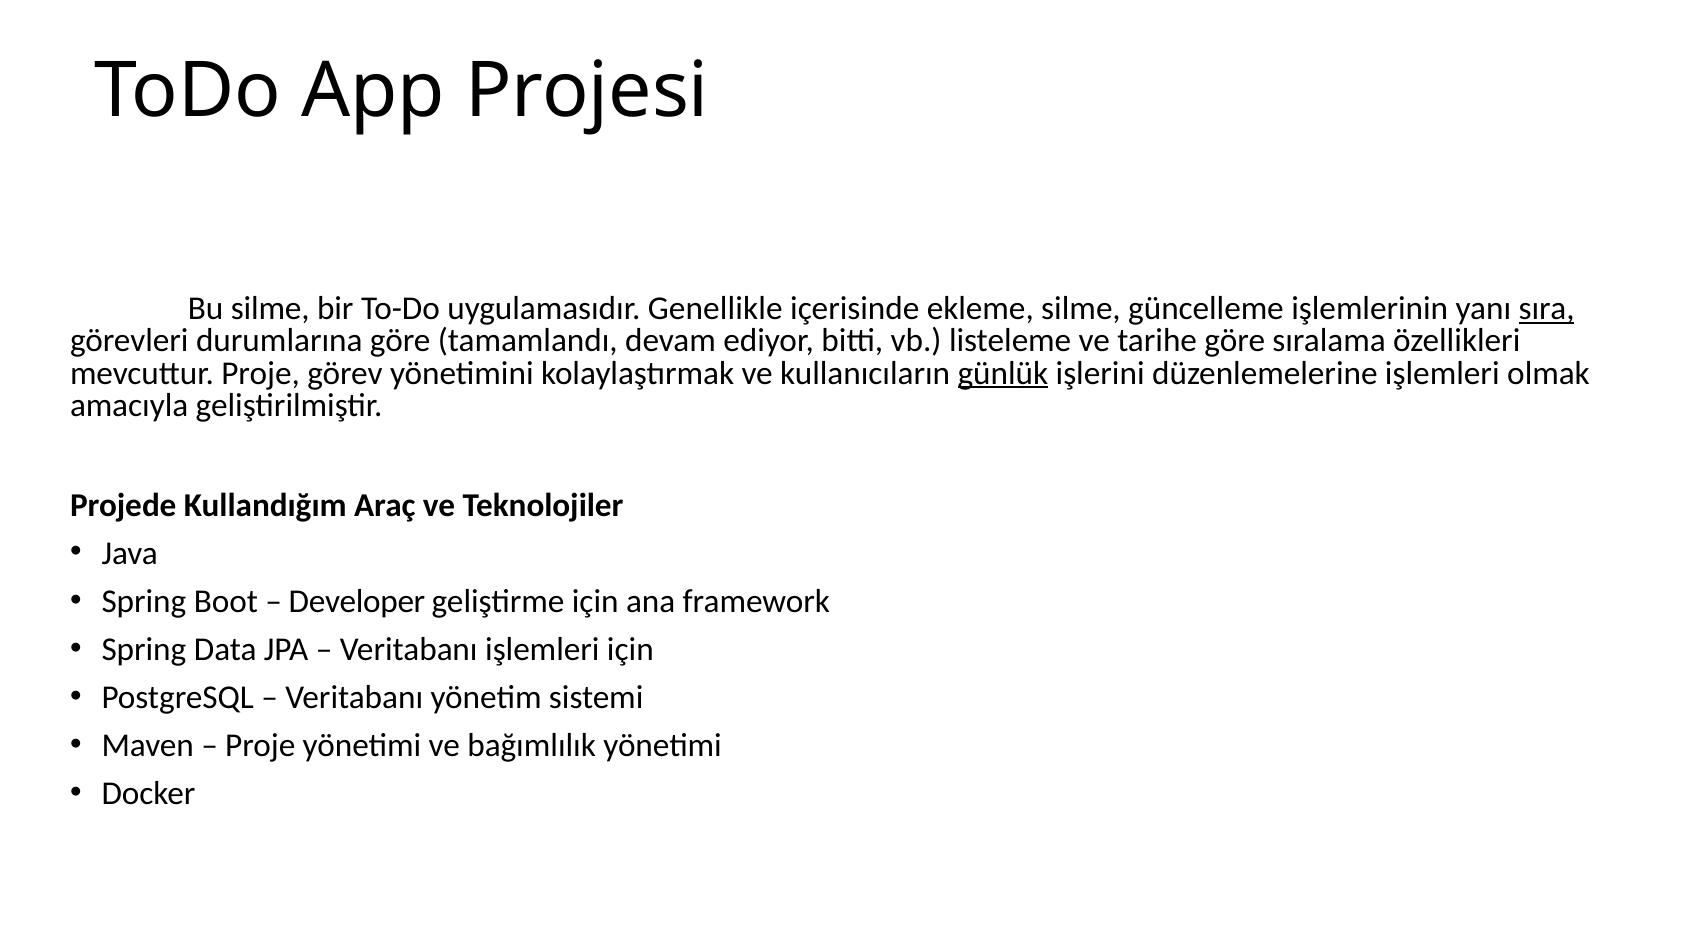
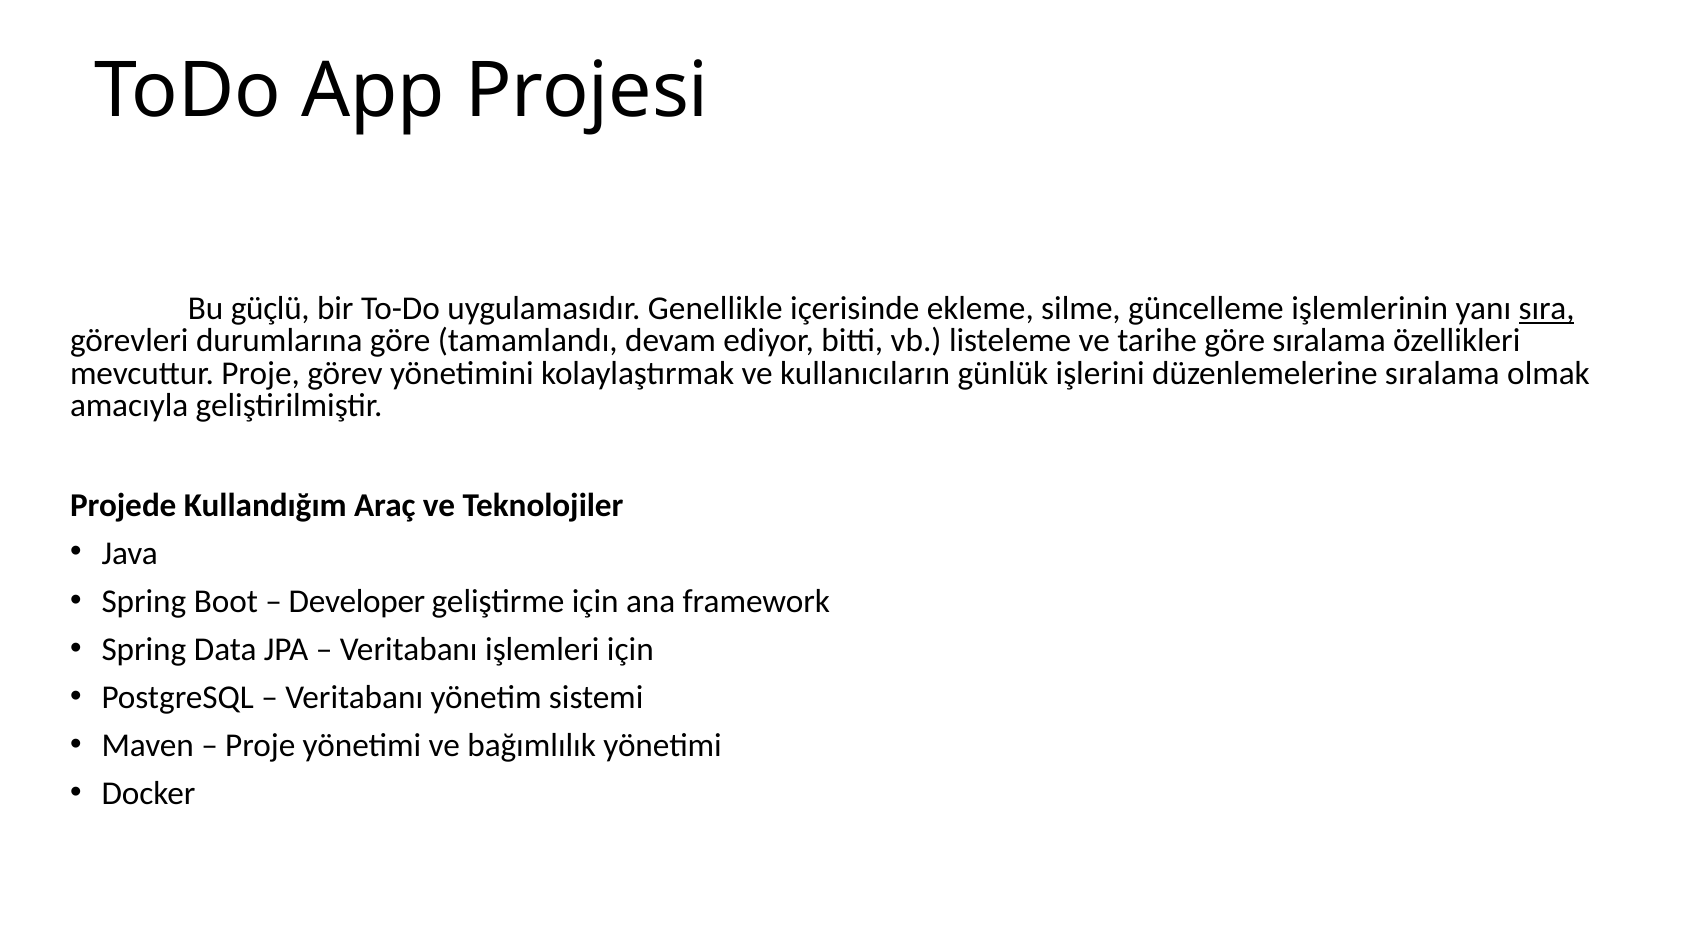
Bu silme: silme -> güçlü (270, 308)
günlük underline: present -> none (1003, 373)
düzenlemelerine işlemleri: işlemleri -> sıralama (1442, 373)
